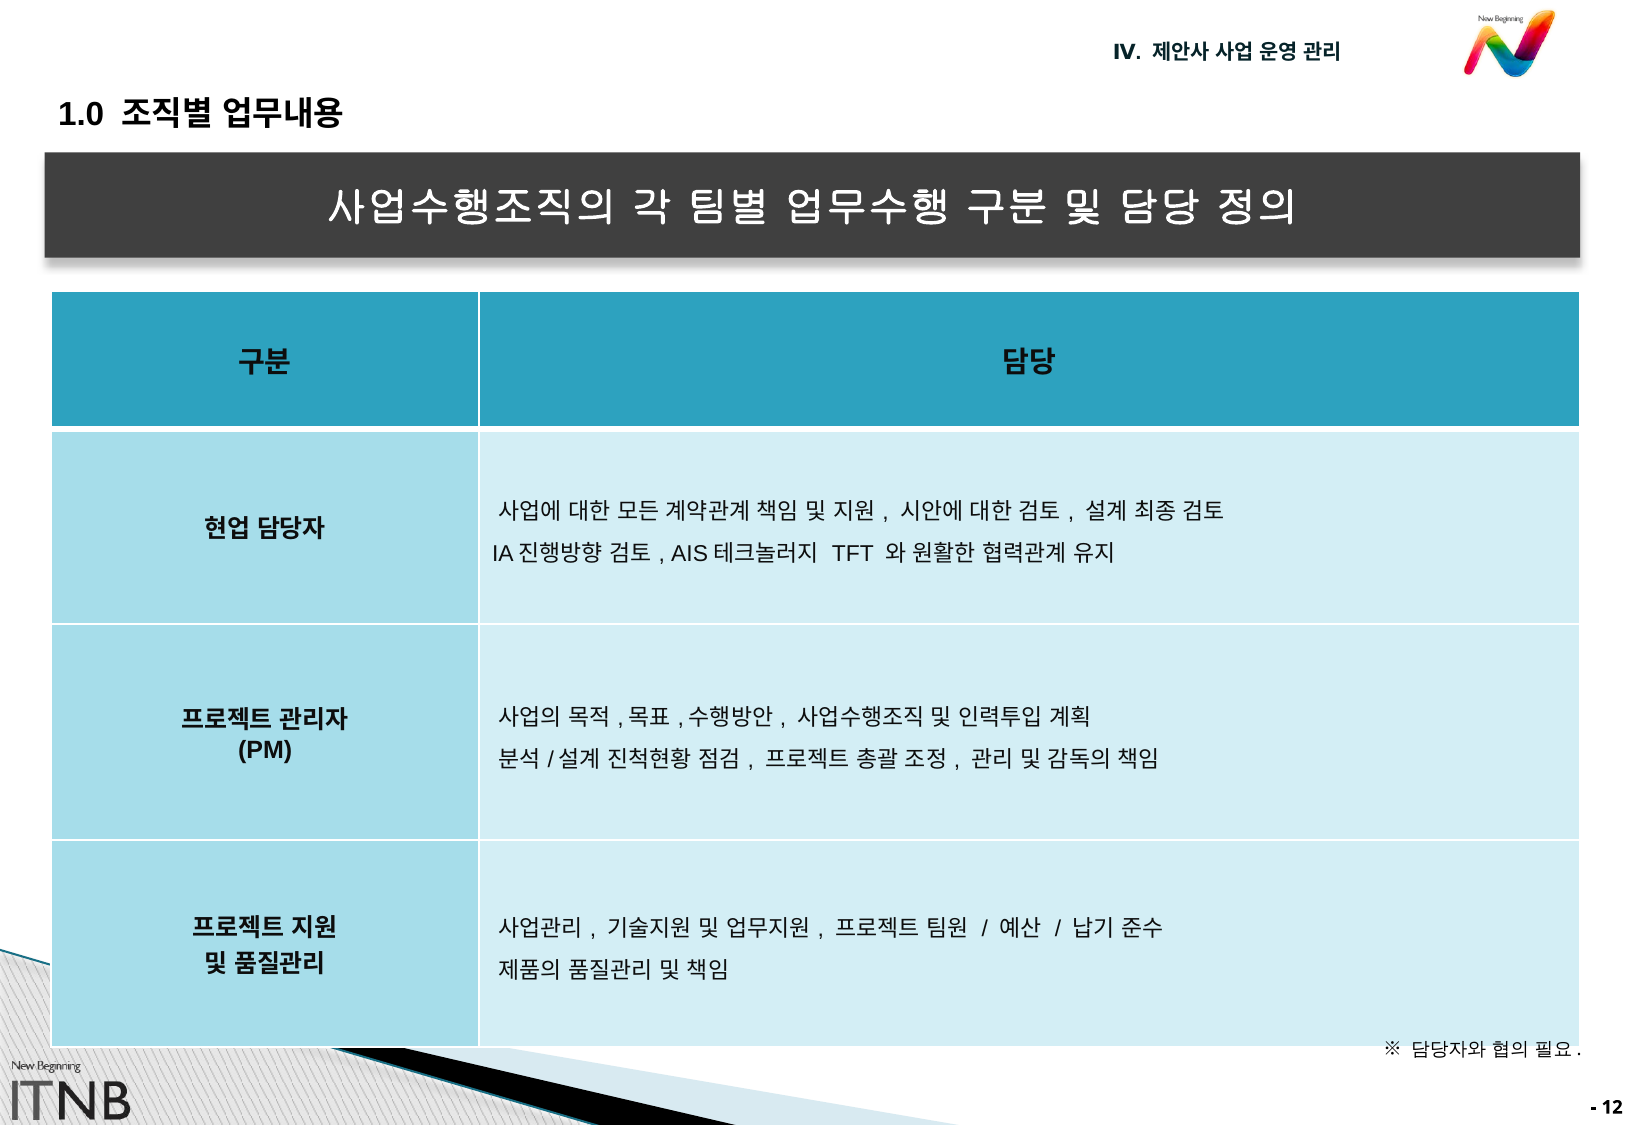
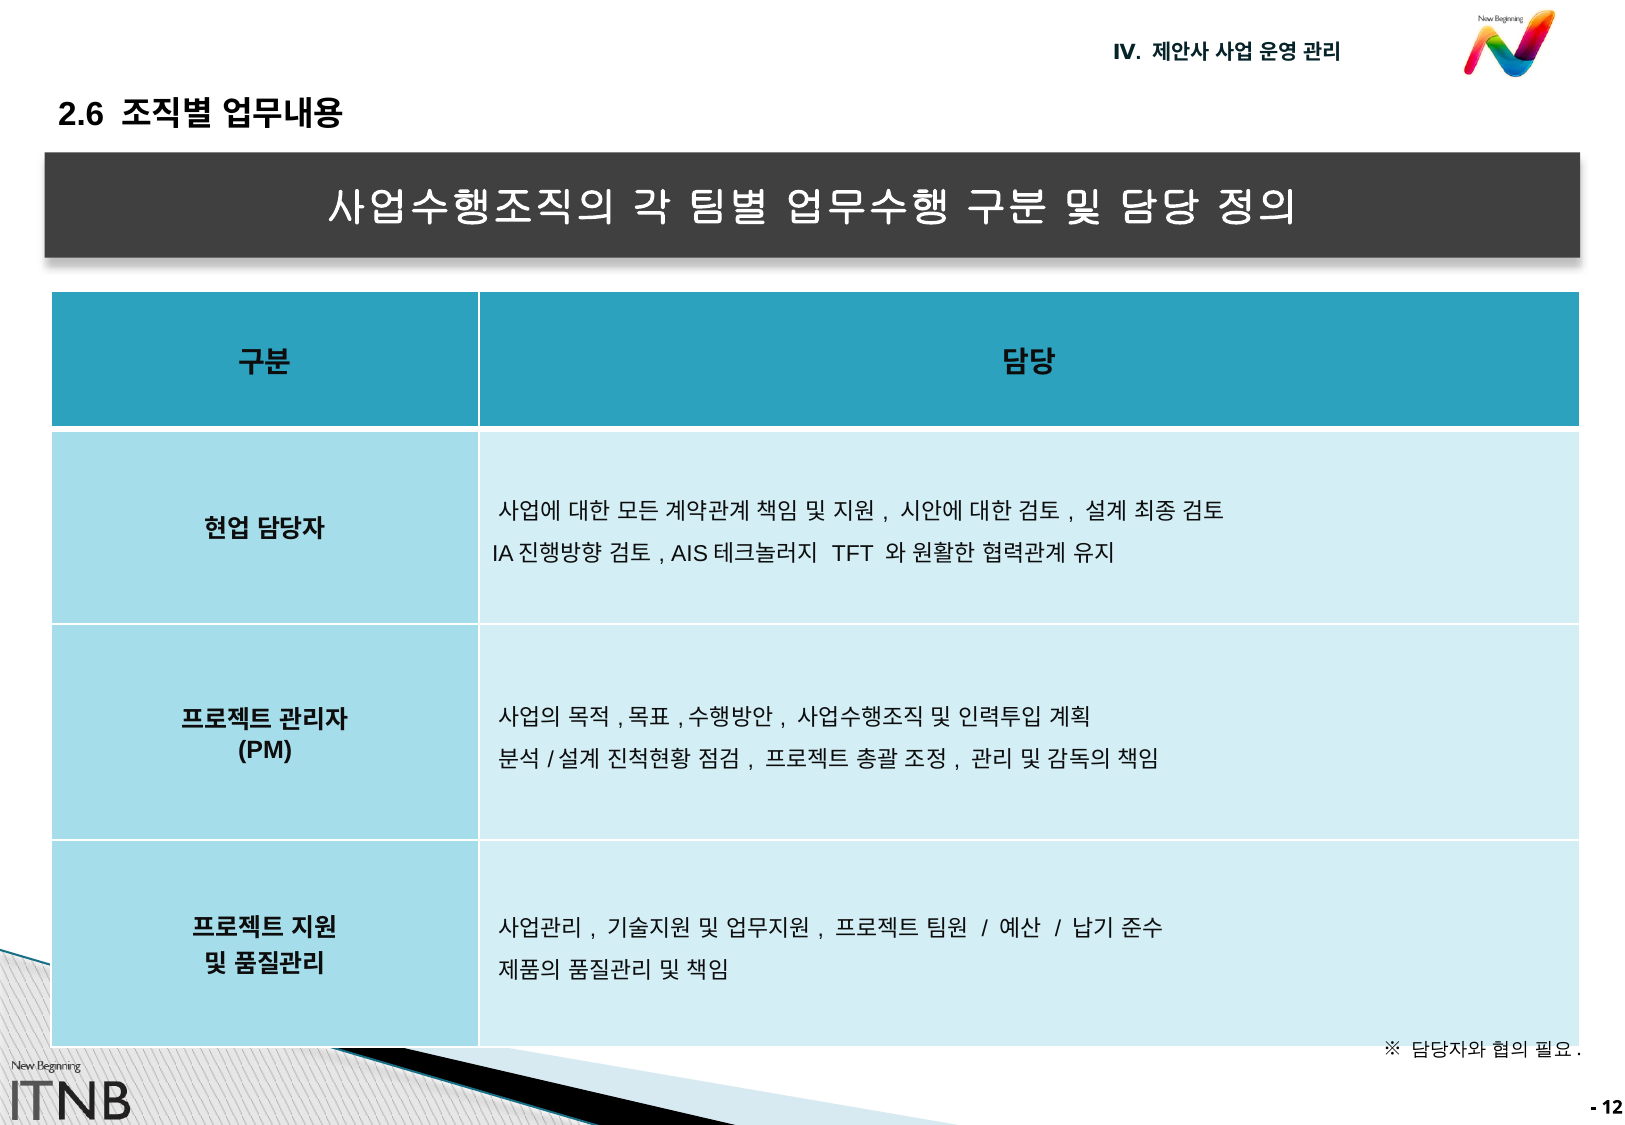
1.0: 1.0 -> 2.6 (81, 115)
